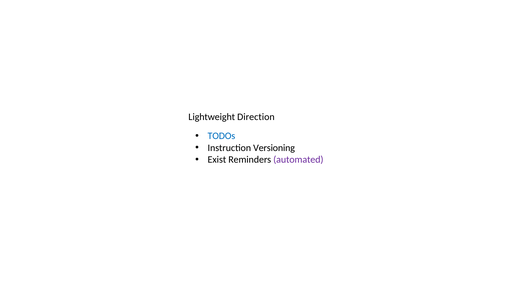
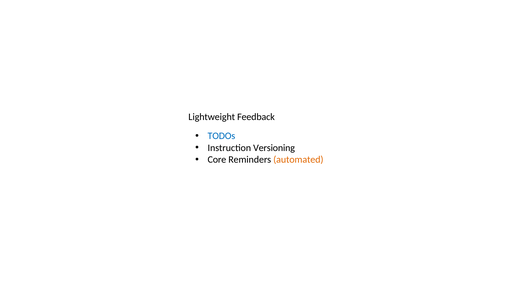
Direction: Direction -> Feedback (256, 117)
Exist: Exist -> Core (217, 160)
automated colour: purple -> orange (298, 160)
